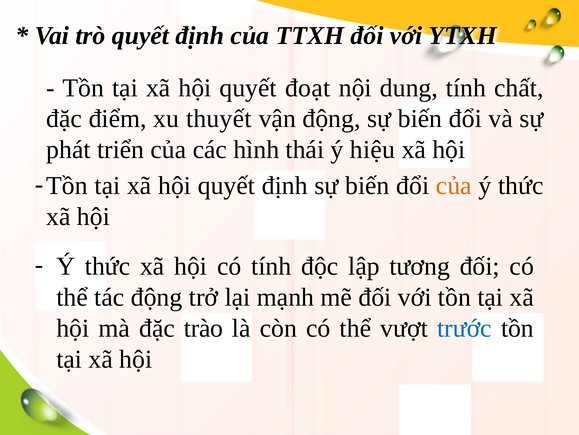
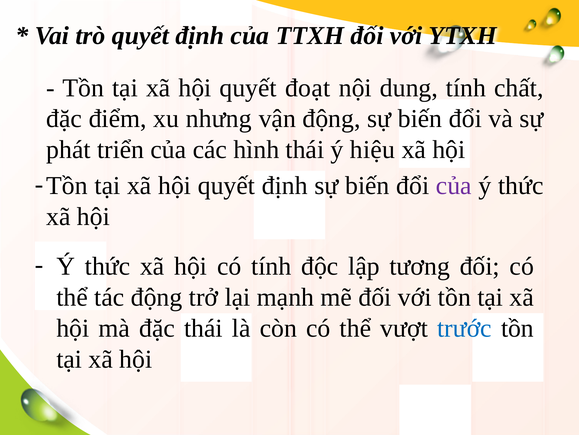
thuyết: thuyết -> nhưng (219, 119)
của colour: orange -> purple (454, 185)
đặc trào: trào -> thái (203, 328)
